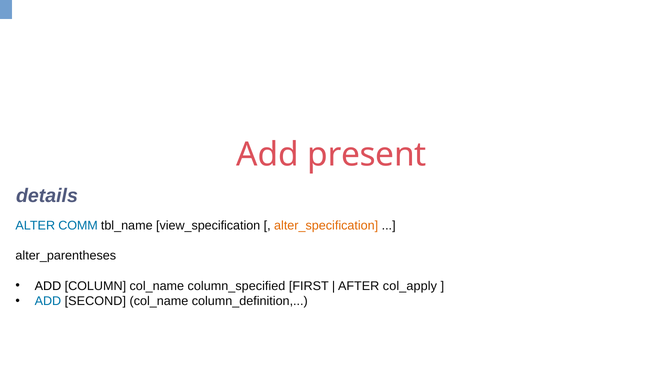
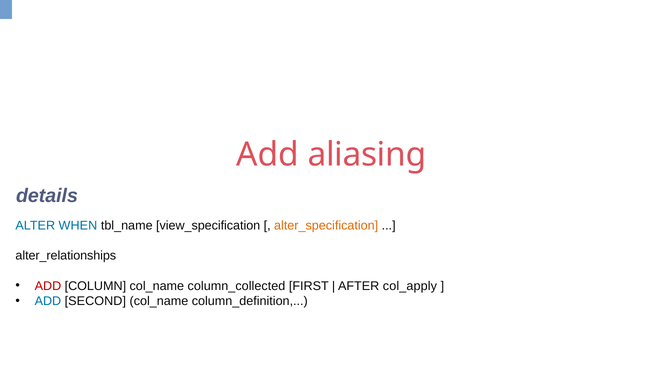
present: present -> aliasing (367, 155)
COMM: COMM -> WHEN (78, 226)
alter_parentheses: alter_parentheses -> alter_relationships (66, 256)
ADD colour: black -> red (48, 286)
column_specified: column_specified -> column_collected (236, 286)
